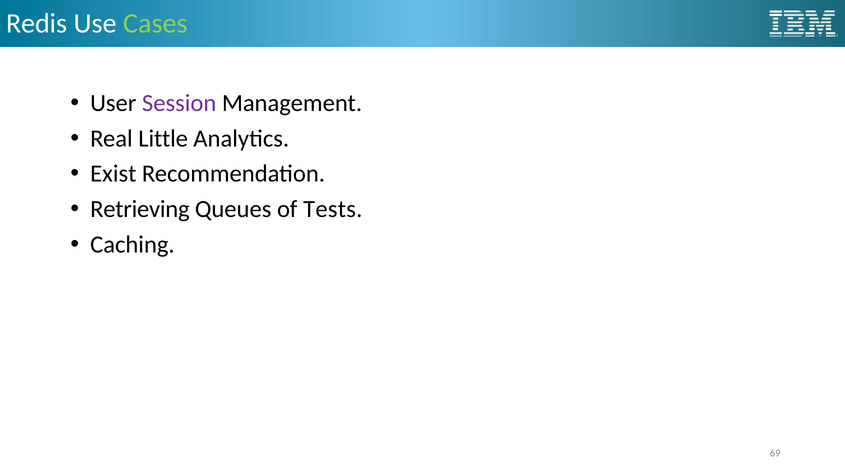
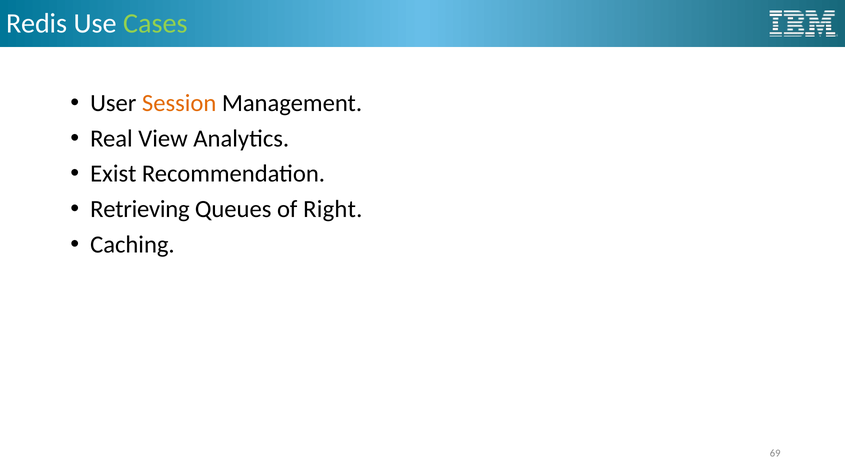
Session colour: purple -> orange (179, 103)
Little: Little -> View (163, 139)
Tests: Tests -> Right (333, 209)
